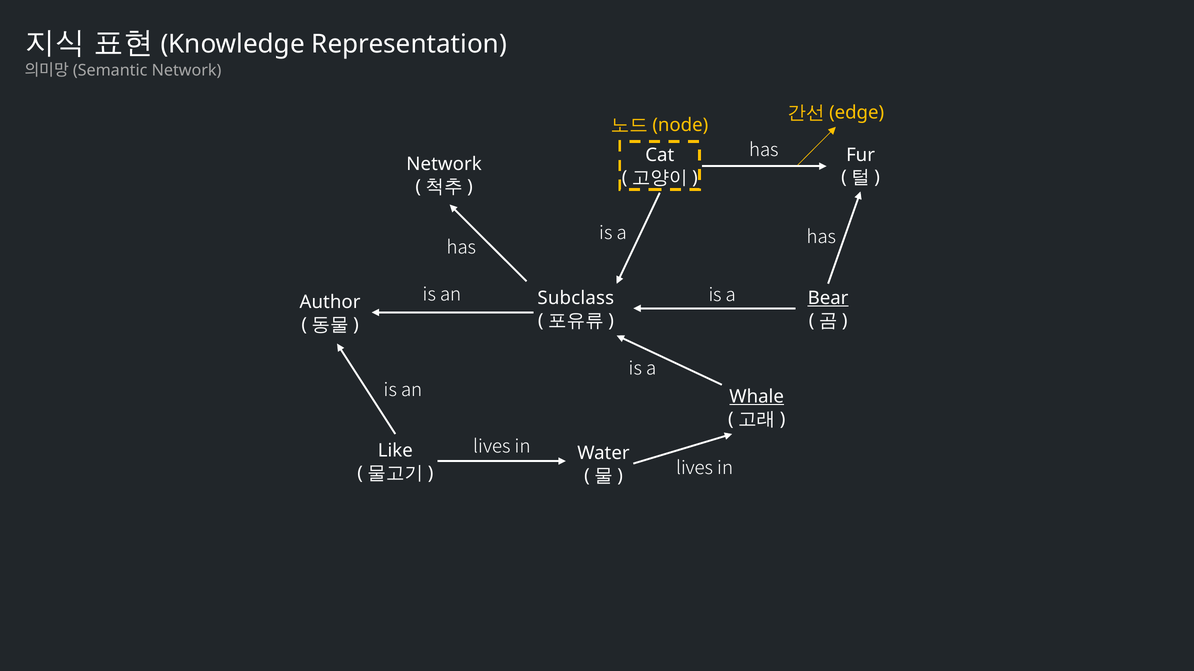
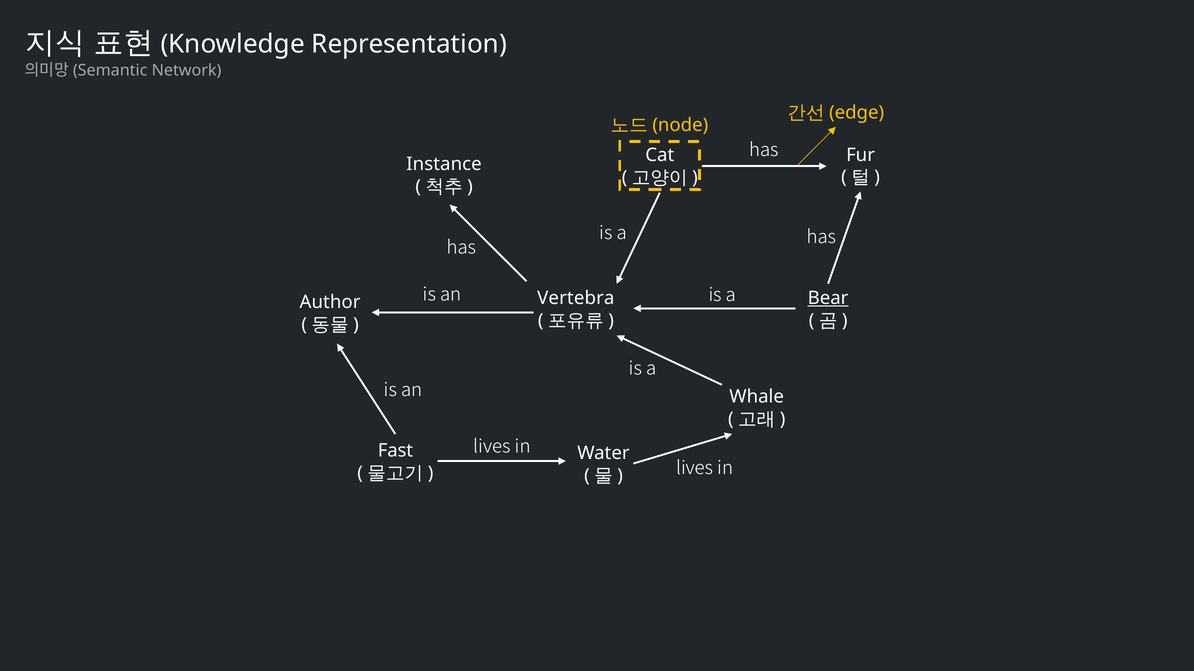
Network: Network -> Instance (444, 164)
Subclass: Subclass -> Vertebra (576, 298)
Whale underline: present -> none (757, 397)
Like: Like -> Fast (395, 451)
